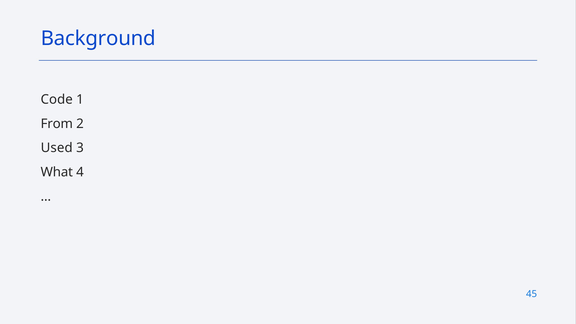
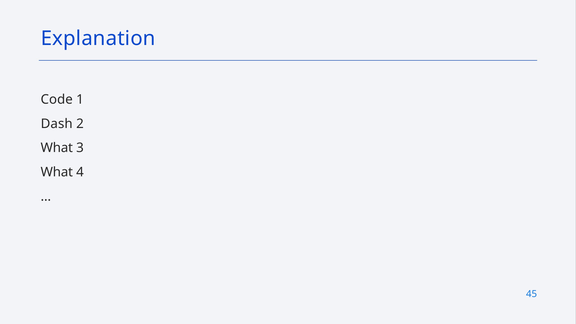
Background: Background -> Explanation (98, 38)
From: From -> Dash (57, 124)
Used: Used -> What (57, 148)
